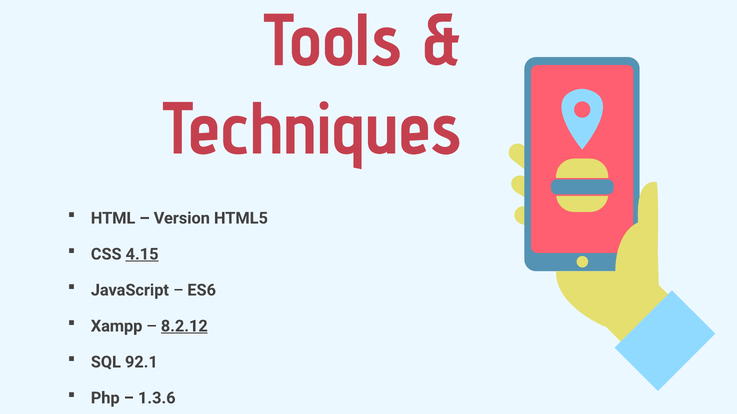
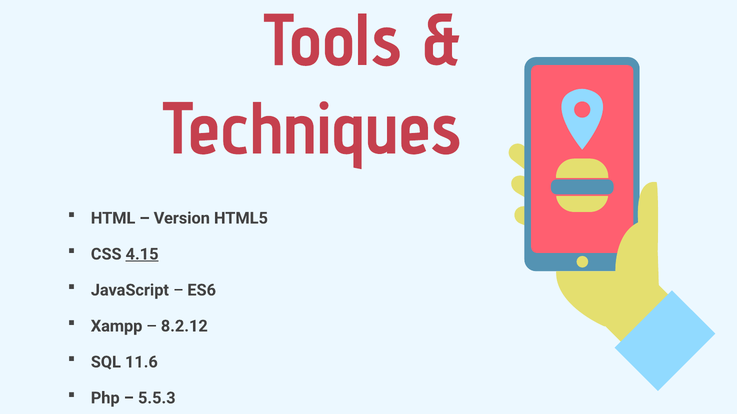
8.2.12 underline: present -> none (184, 327)
92.1: 92.1 -> 11.6 (141, 363)
1.3.6: 1.3.6 -> 5.5.3 (157, 399)
